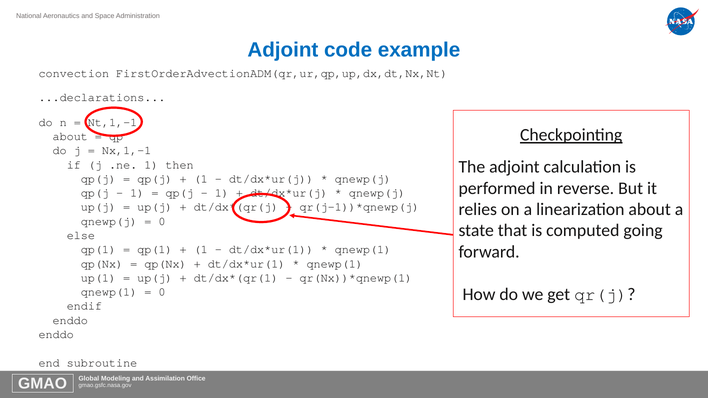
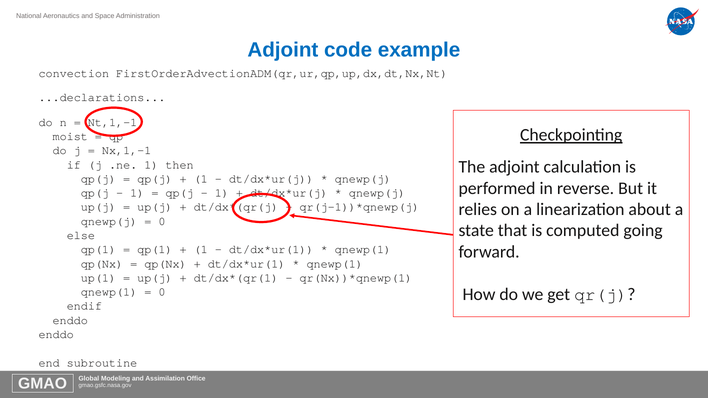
about: about -> moist (70, 136)
